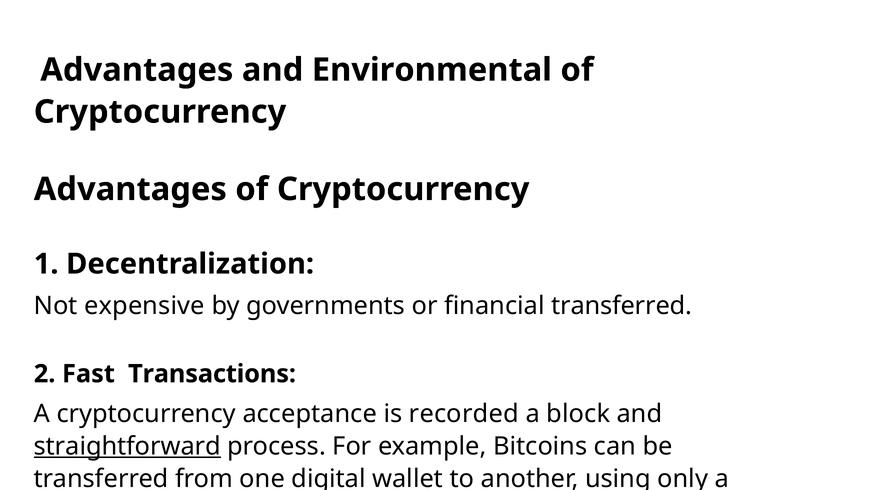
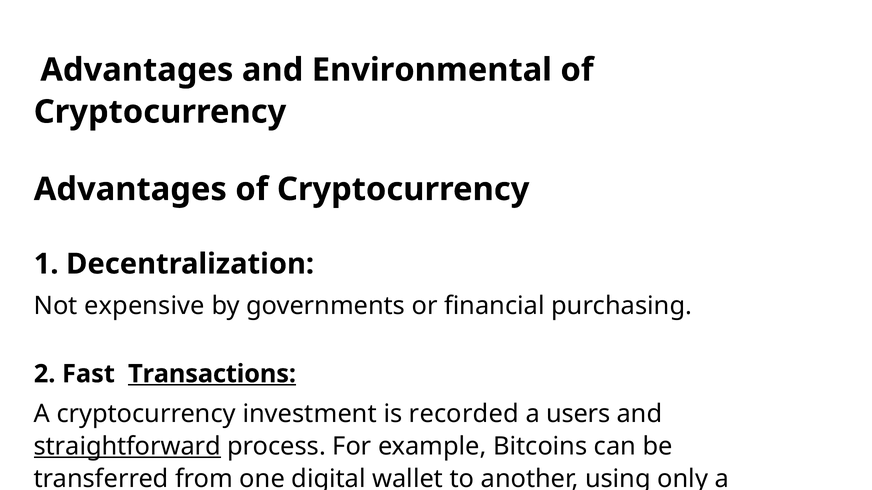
financial transferred: transferred -> purchasing (622, 306)
Transactions underline: none -> present (212, 374)
acceptance: acceptance -> investment (310, 414)
block: block -> users (578, 414)
